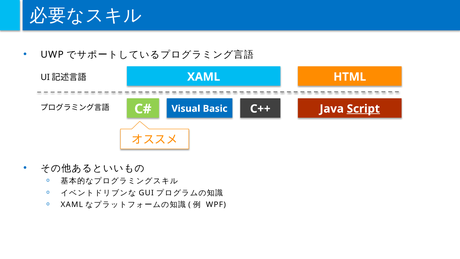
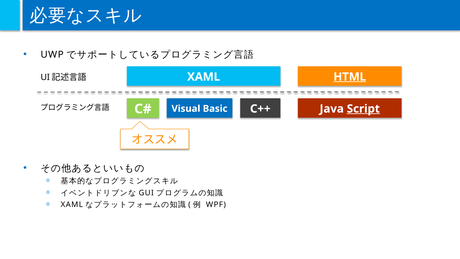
HTML underline: none -> present (350, 77)
